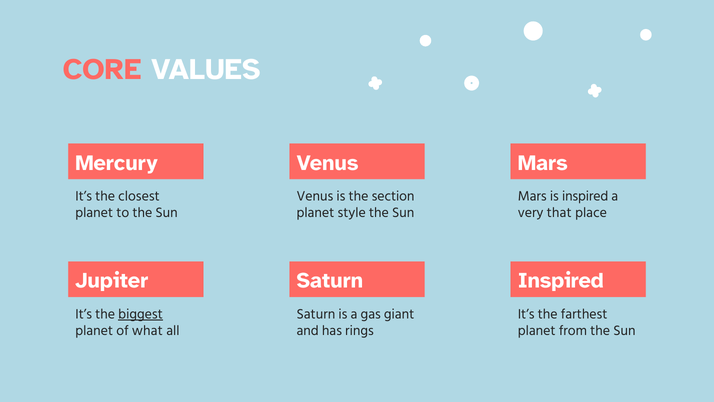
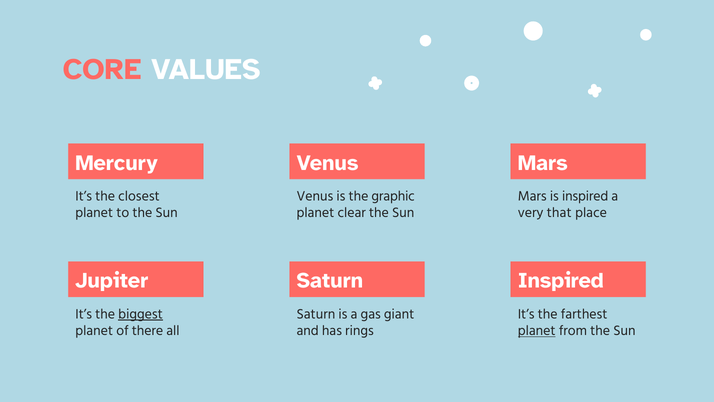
section: section -> graphic (393, 196)
style: style -> clear (352, 213)
what: what -> there (147, 330)
planet underline: none -> present (537, 330)
